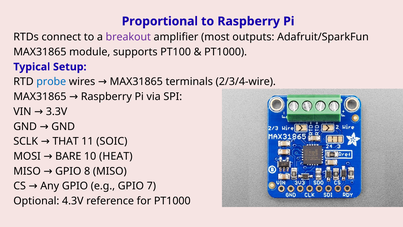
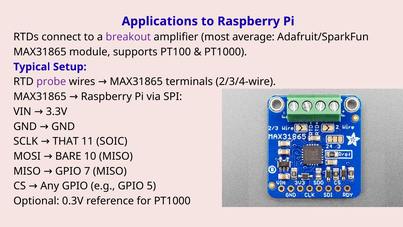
Proportional: Proportional -> Applications (160, 21)
outputs: outputs -> average (253, 37)
probe colour: blue -> purple (51, 82)
10 HEAT: HEAT -> MISO (116, 156)
8: 8 -> 7 (87, 171)
7: 7 -> 5 (151, 186)
4.3V: 4.3V -> 0.3V (73, 201)
